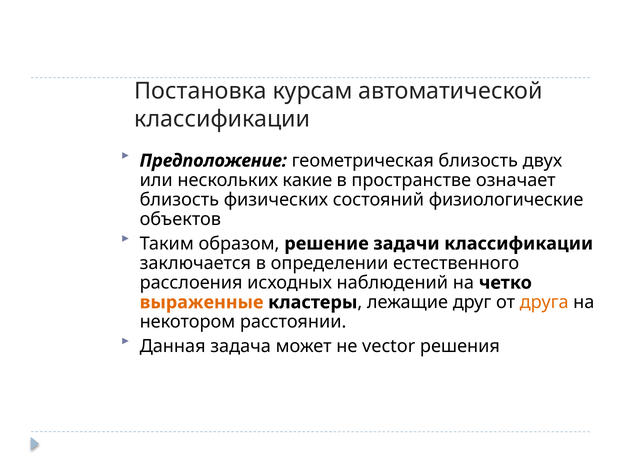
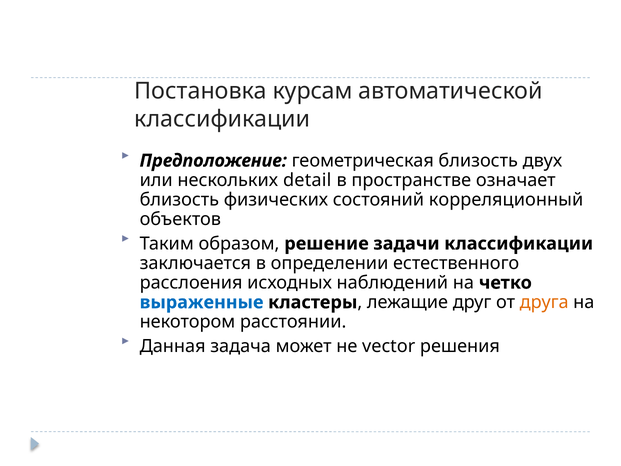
какие: какие -> detail (307, 180)
физиологические: физиологические -> корреляционный (506, 200)
выраженные colour: orange -> blue (202, 302)
